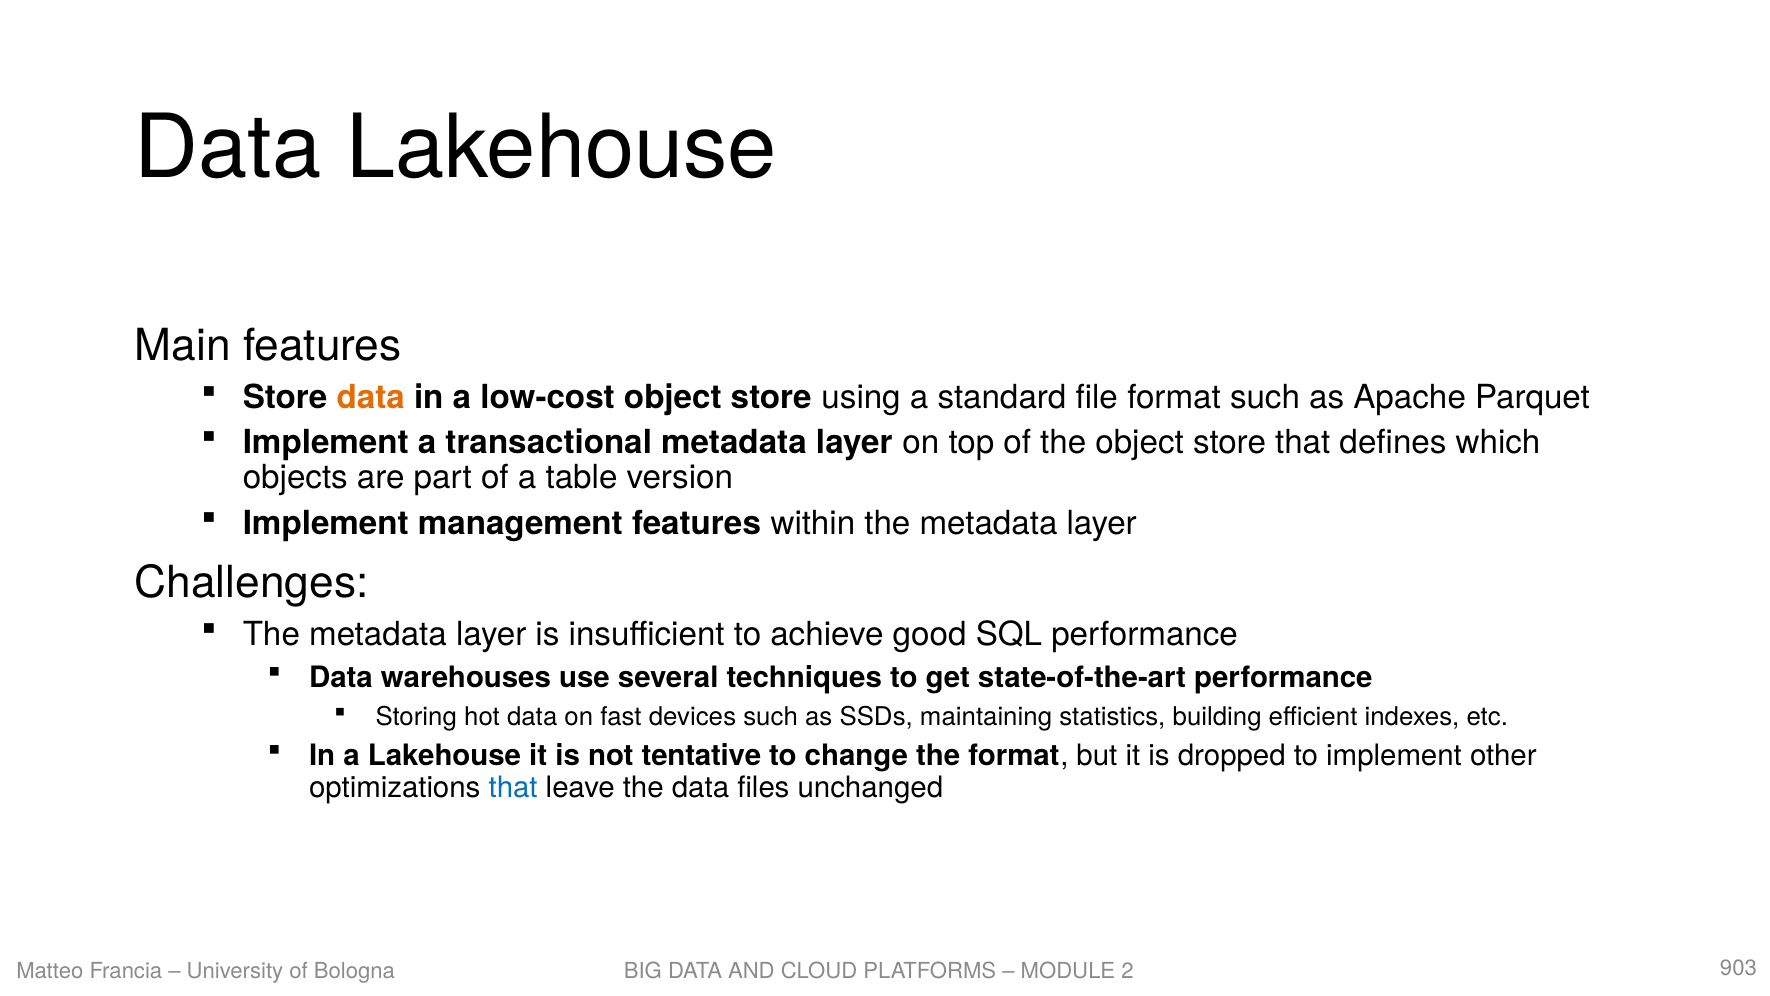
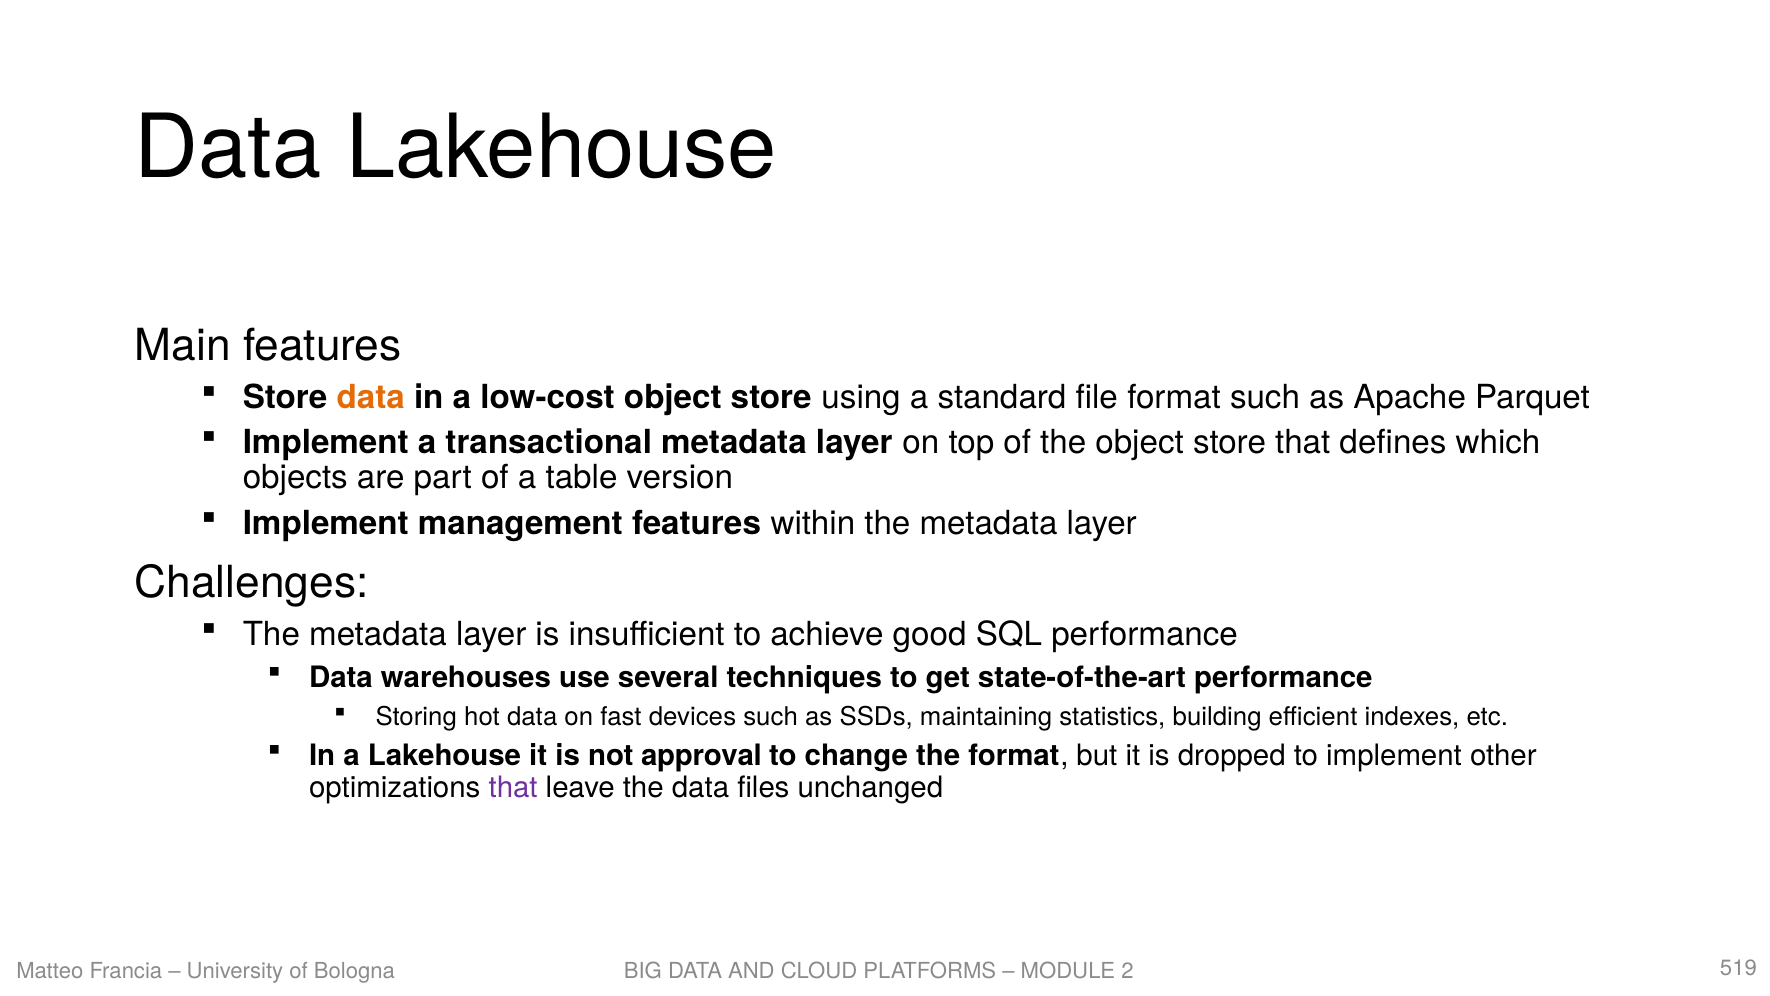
tentative: tentative -> approval (701, 755)
that colour: blue -> purple (513, 787)
903: 903 -> 519 (1738, 968)
